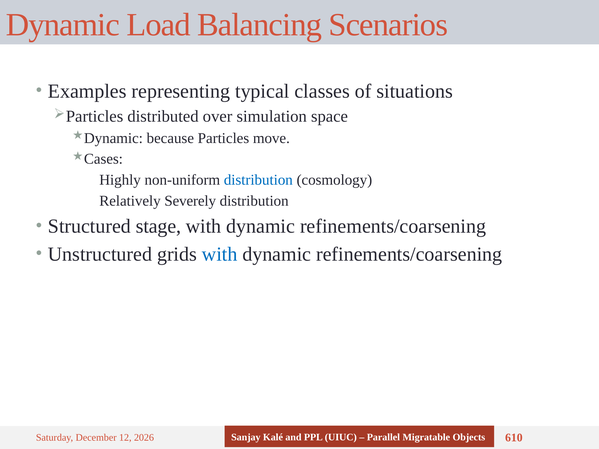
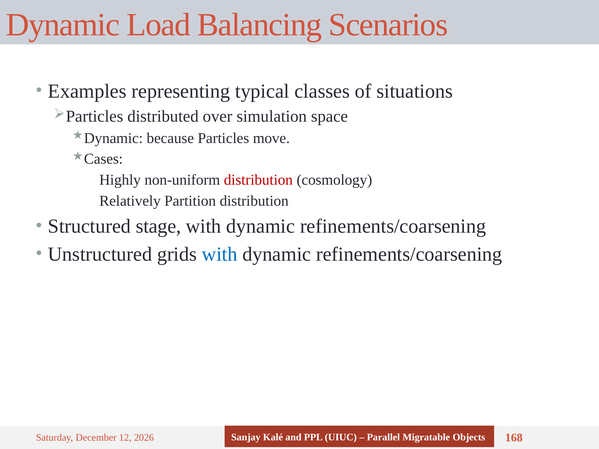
distribution colour: blue -> red (258, 180)
Severely: Severely -> Partition (190, 201)
610: 610 -> 168 (514, 438)
